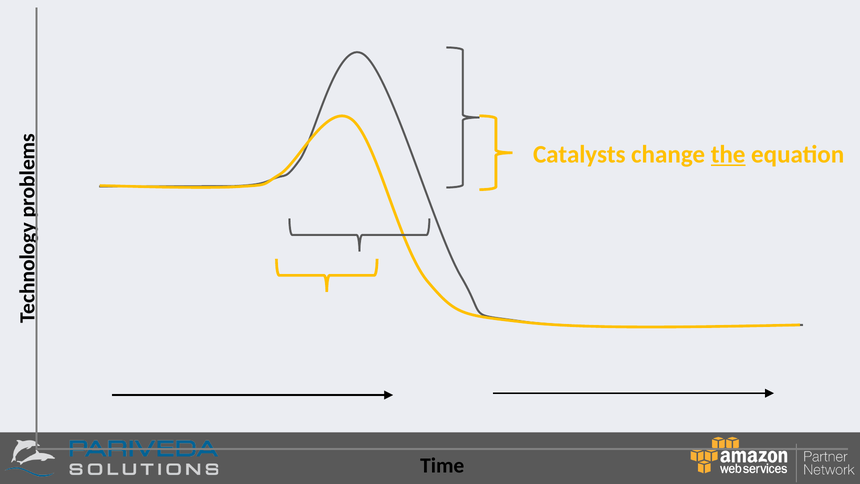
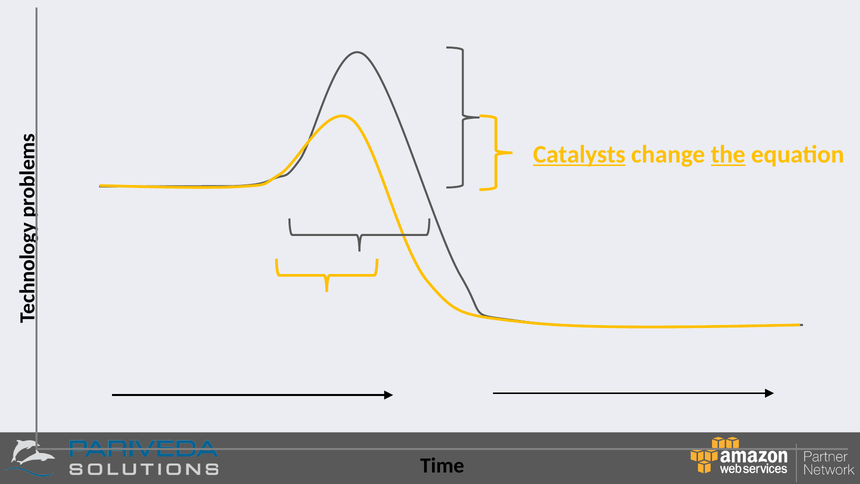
Catalysts underline: none -> present (579, 154)
